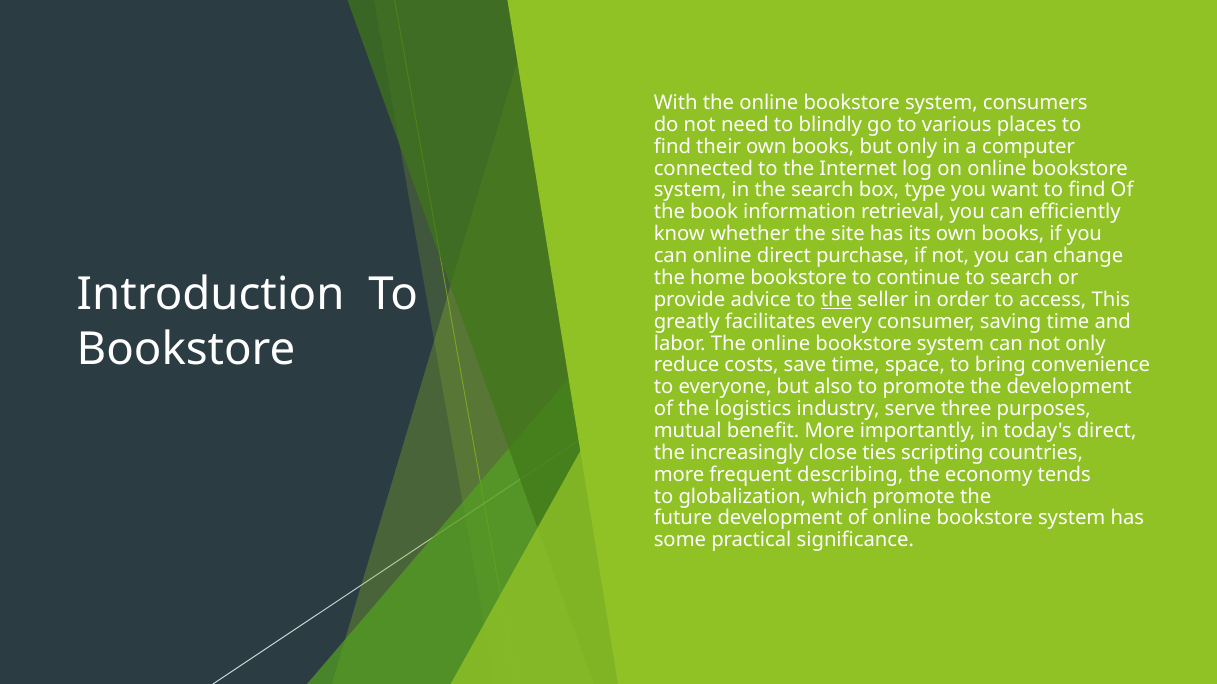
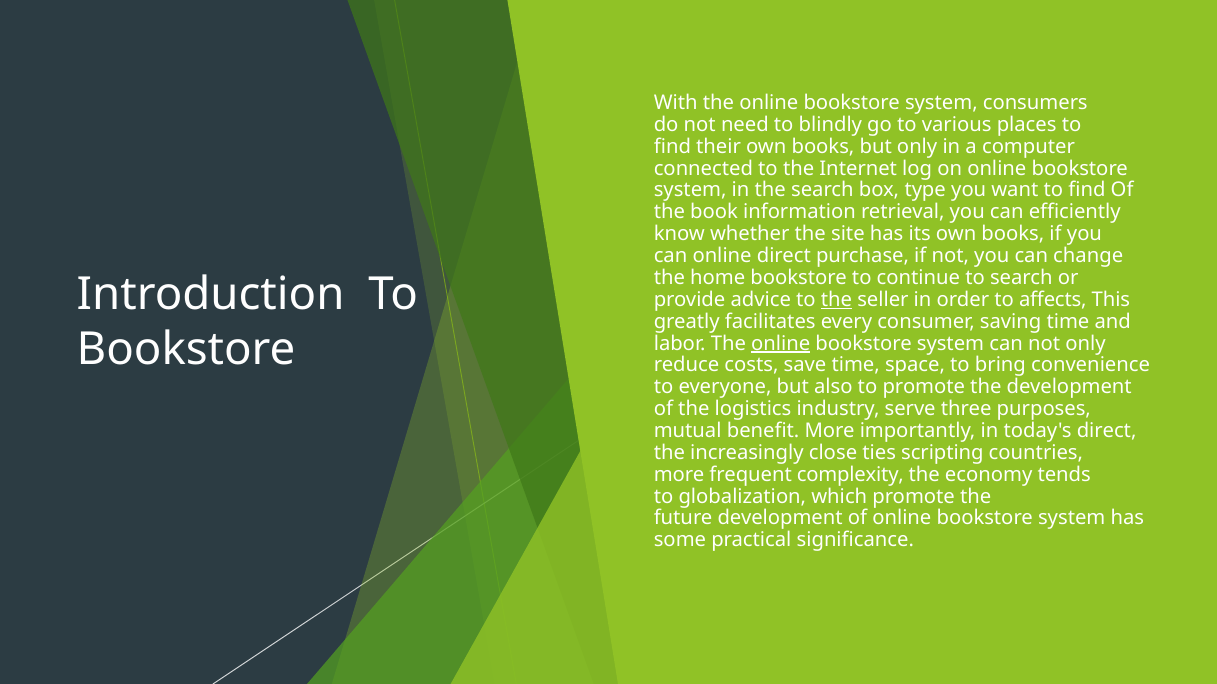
access: access -> affects (1053, 300)
online underline: none -> present (781, 344)
describing: describing -> complexity (850, 475)
